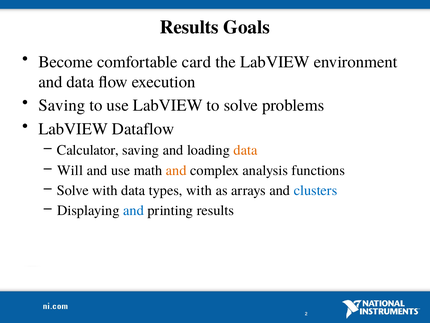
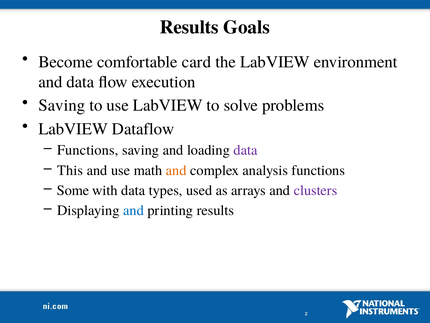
Calculator: Calculator -> Functions (88, 150)
data colour: orange -> purple (245, 150)
Will: Will -> This (70, 170)
Solve: Solve -> Some (73, 190)
types with: with -> used (199, 190)
clusters colour: blue -> purple (315, 190)
